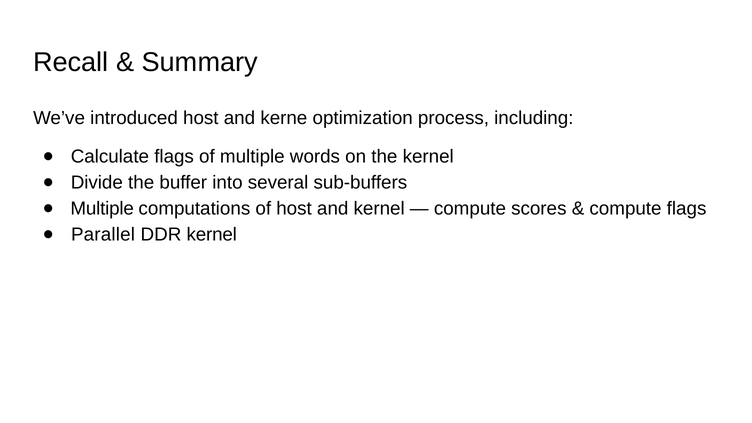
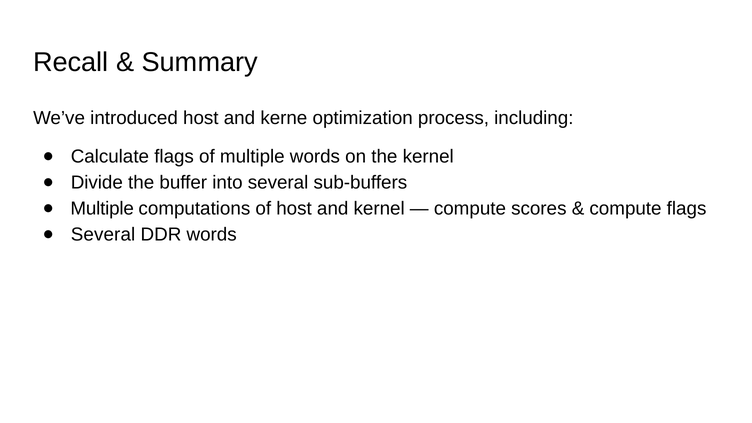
Parallel: Parallel -> Several (103, 235)
DDR kernel: kernel -> words (212, 235)
